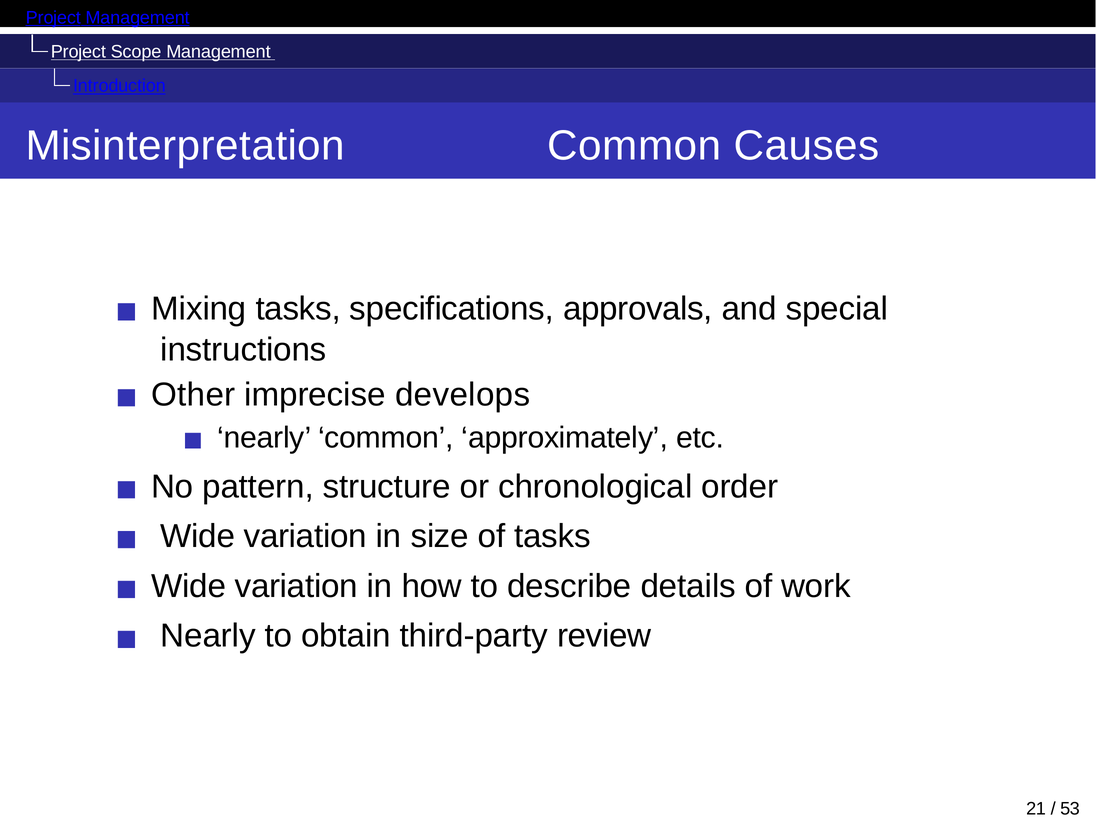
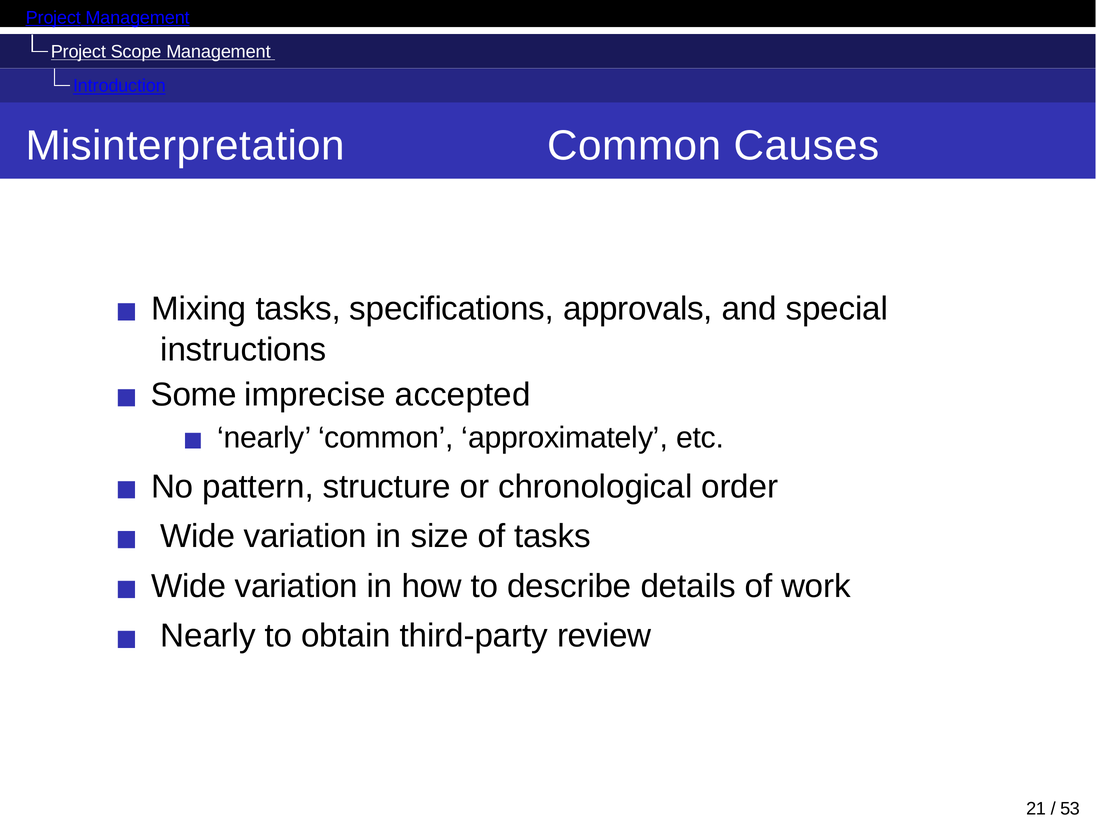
Other: Other -> Some (194, 395)
develops: develops -> accepted (463, 395)
